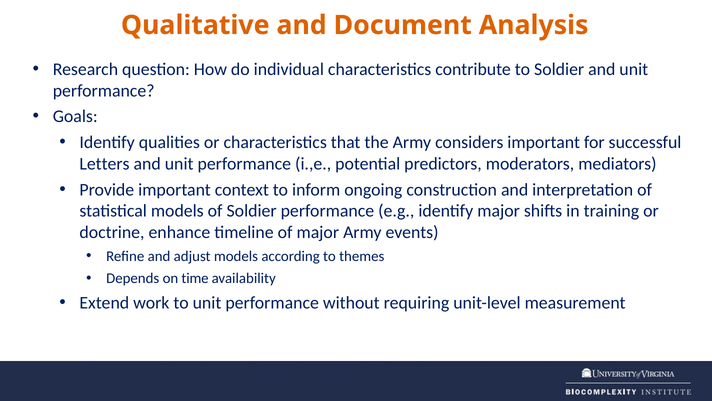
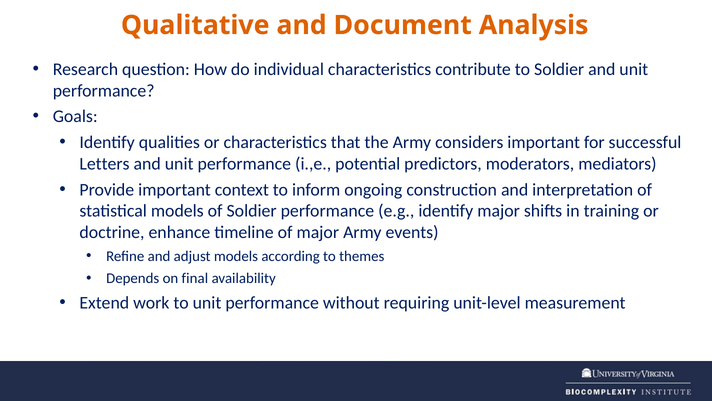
time: time -> final (195, 278)
